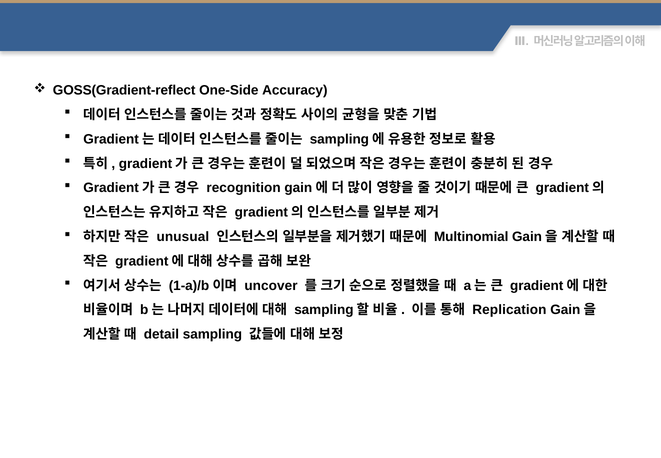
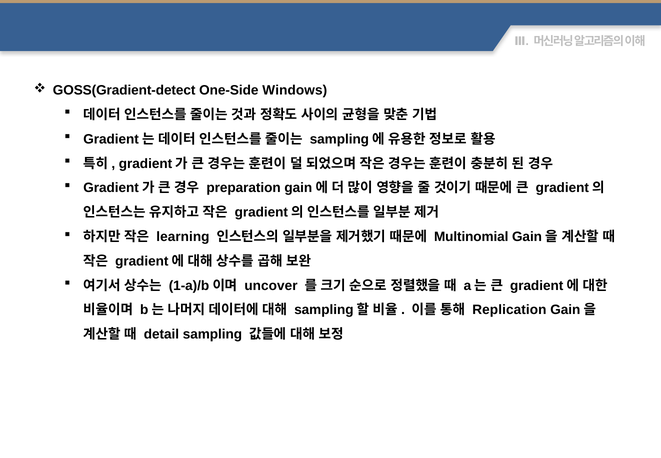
GOSS(Gradient-reflect: GOSS(Gradient-reflect -> GOSS(Gradient-detect (124, 90)
Accuracy: Accuracy -> Windows (295, 90)
recognition: recognition -> preparation (244, 188)
unusual: unusual -> learning (183, 237)
